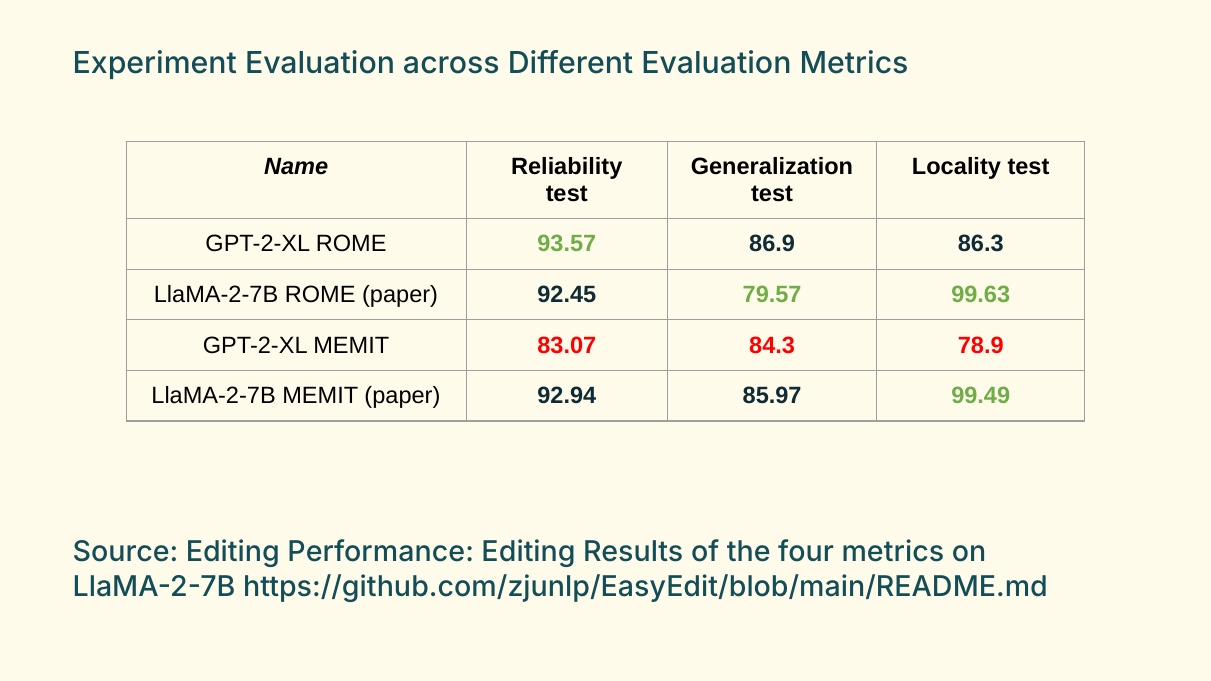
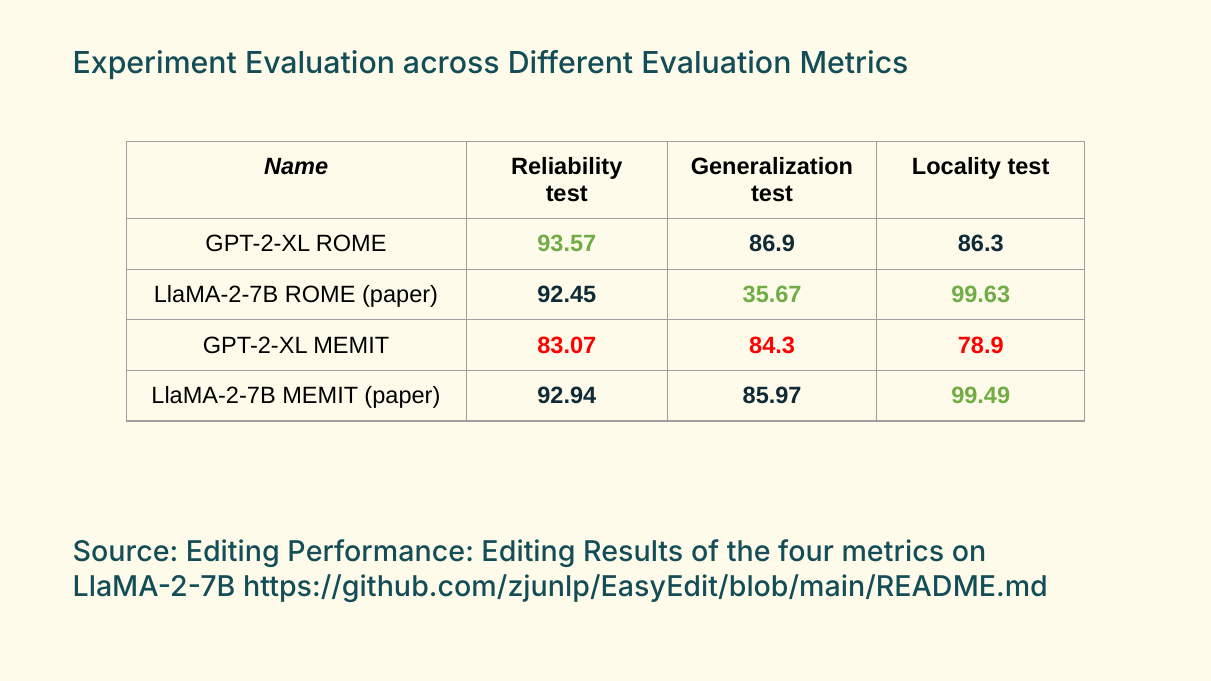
79.57: 79.57 -> 35.67 (772, 295)
